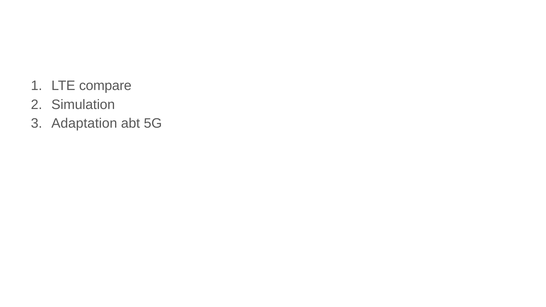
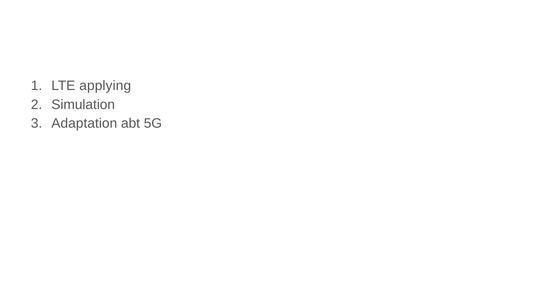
compare: compare -> applying (105, 86)
